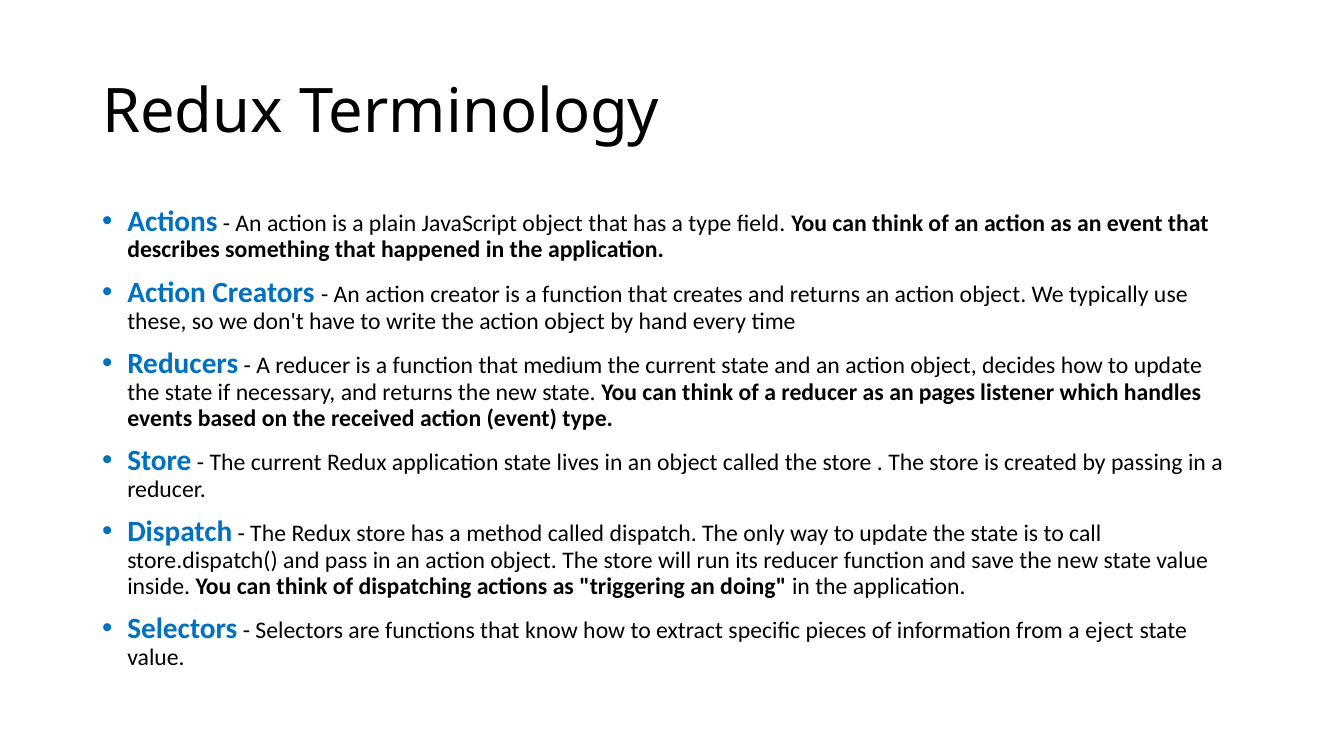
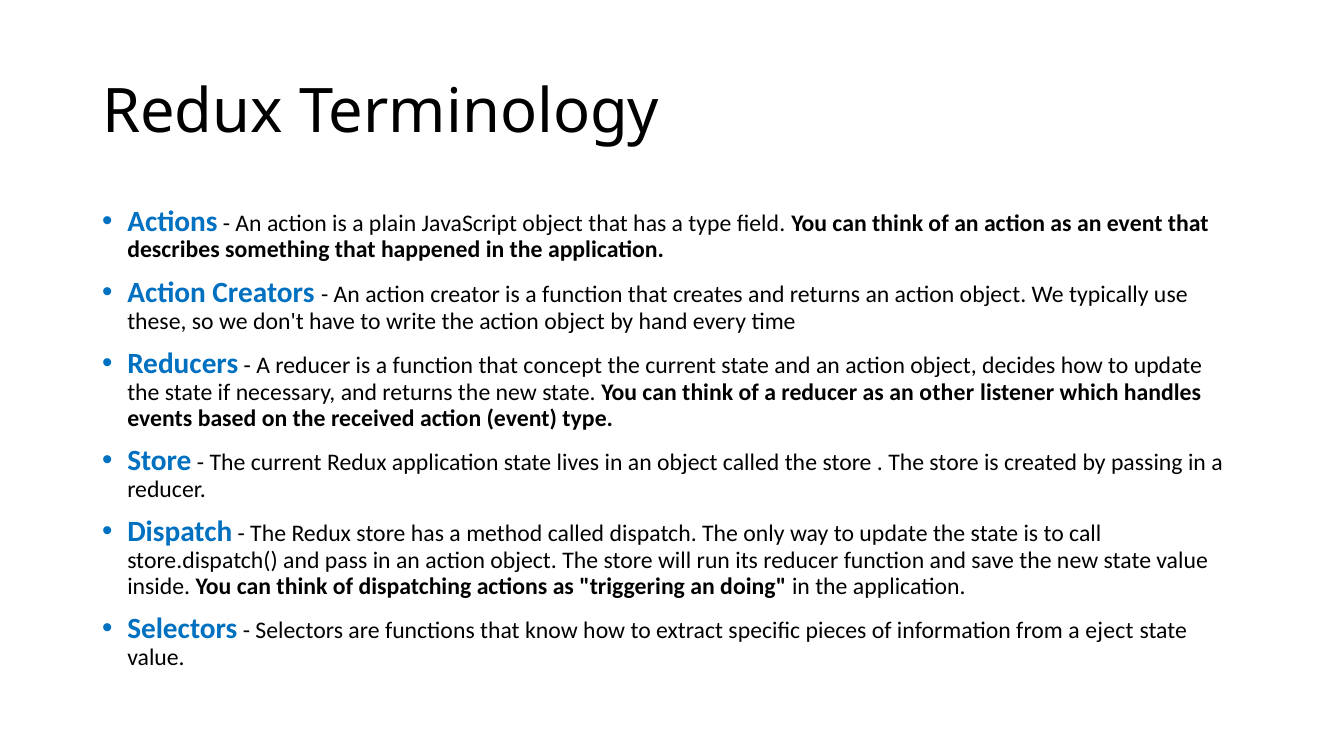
medium: medium -> concept (563, 366)
pages: pages -> other (947, 392)
